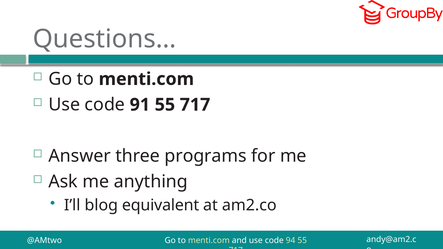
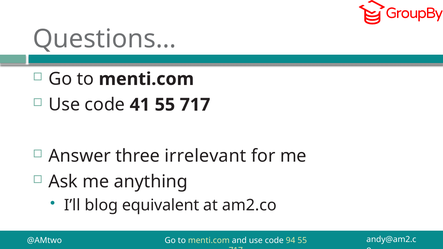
91: 91 -> 41 (140, 105)
programs: programs -> irrelevant (205, 156)
